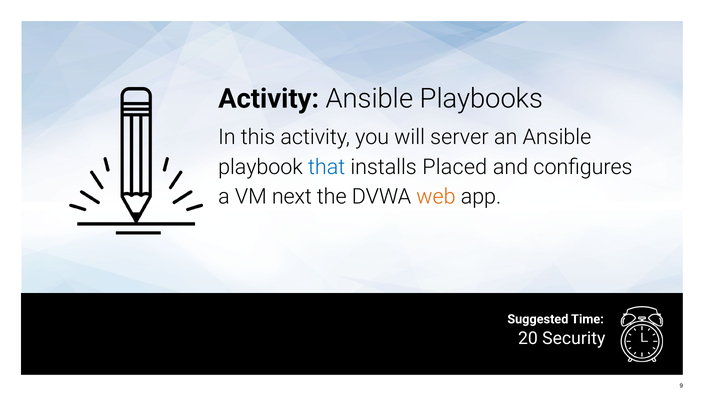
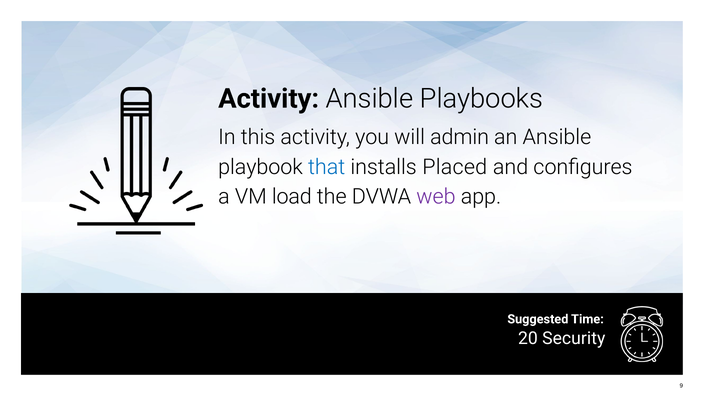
server: server -> admin (460, 137)
next: next -> load (292, 197)
web colour: orange -> purple (436, 197)
